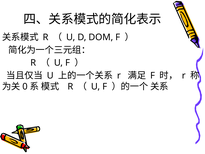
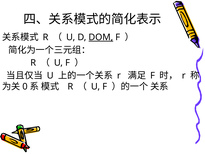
DOM underline: none -> present (101, 37)
